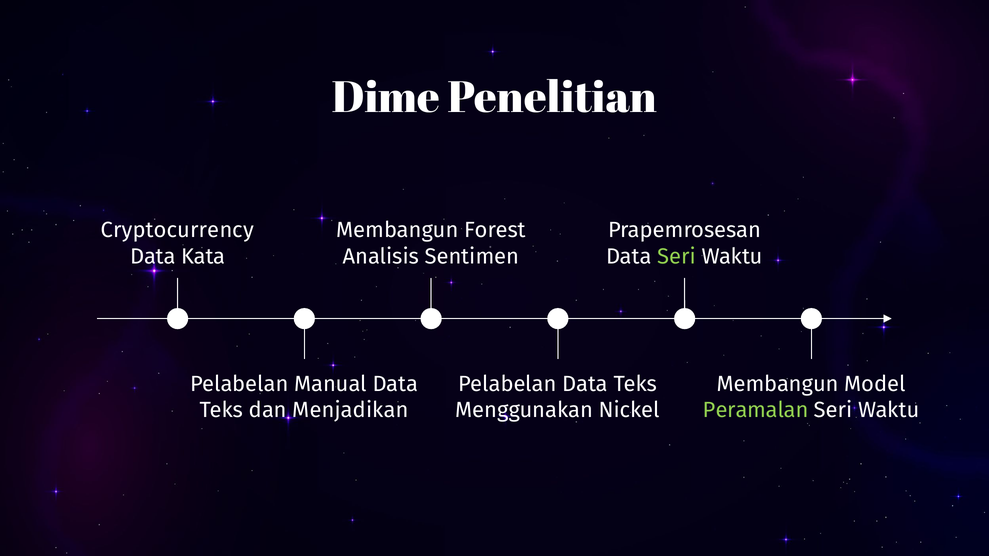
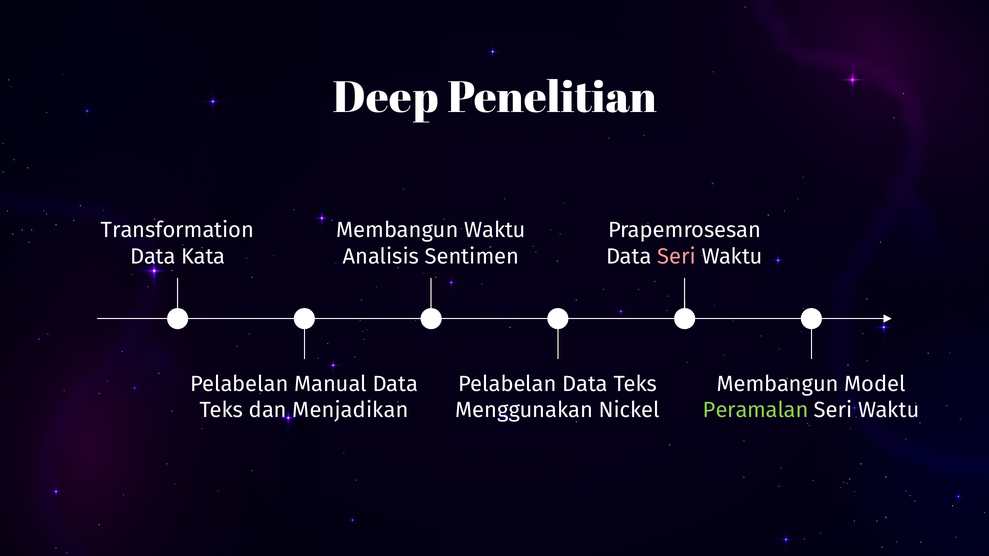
Dime: Dime -> Deep (386, 98)
Cryptocurrency: Cryptocurrency -> Transformation (178, 230)
Membangun Forest: Forest -> Waktu (495, 230)
Seri colour: light green -> pink (677, 257)
